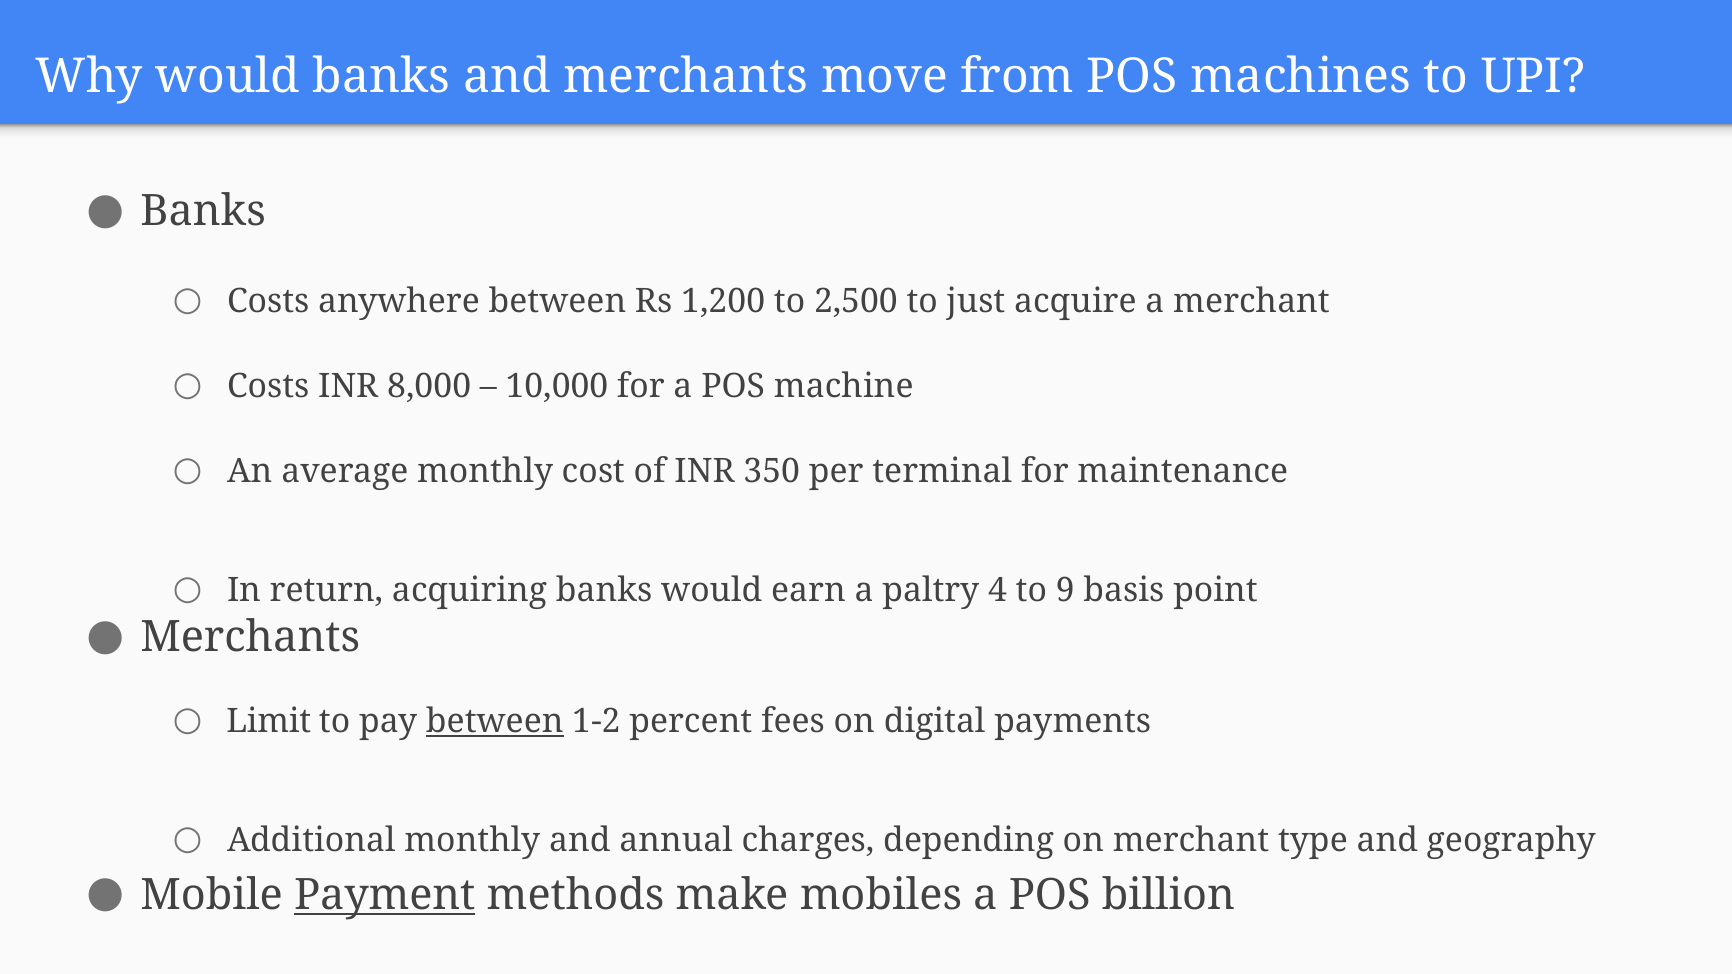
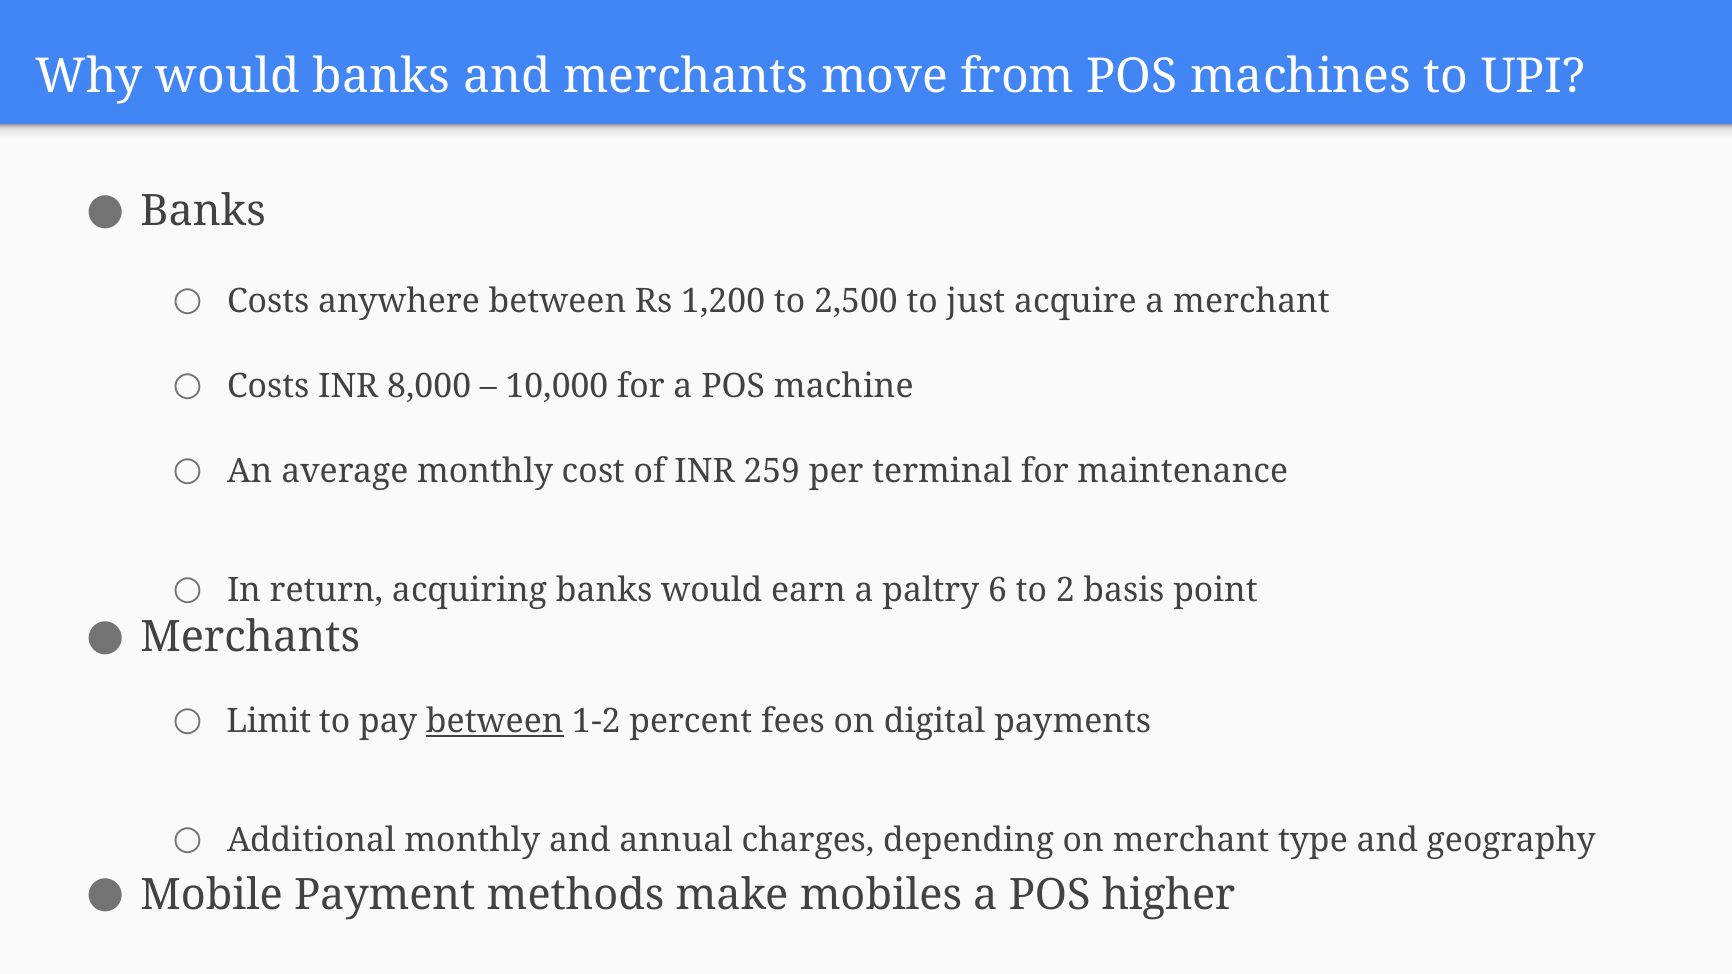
350: 350 -> 259 (772, 471)
4: 4 -> 6 (998, 591)
9: 9 -> 2 (1065, 591)
Payment underline: present -> none (385, 895)
billion: billion -> higher (1169, 895)
